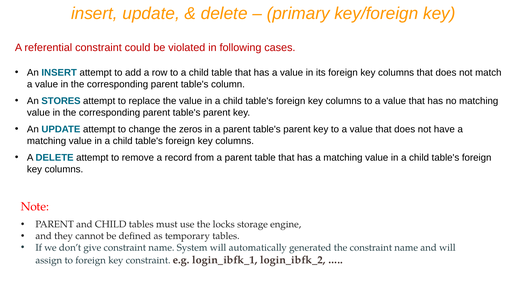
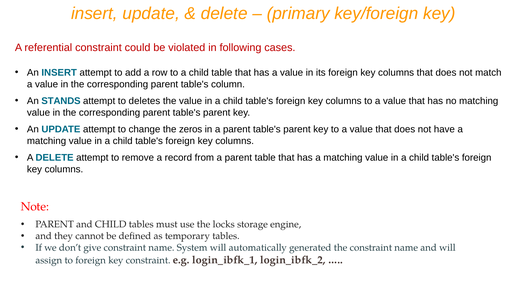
STORES: STORES -> STANDS (61, 101)
replace: replace -> deletes (144, 101)
